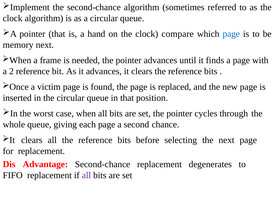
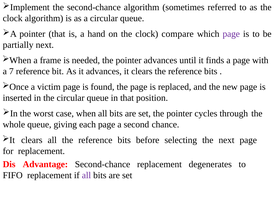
page colour: blue -> purple (231, 34)
memory: memory -> partially (18, 45)
2: 2 -> 7 (11, 71)
